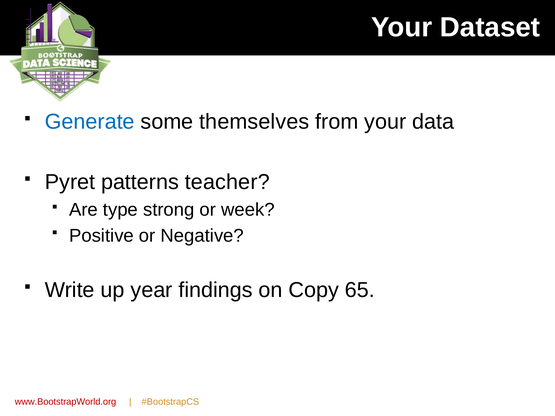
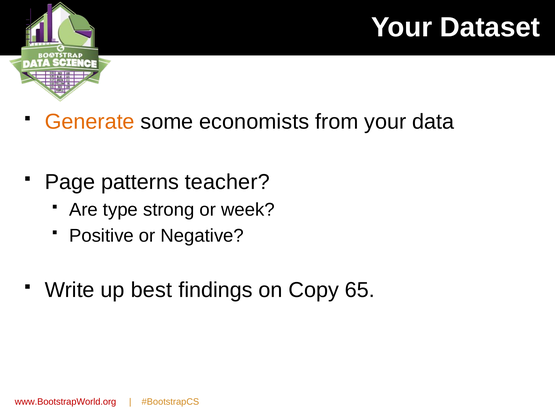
Generate colour: blue -> orange (90, 122)
themselves: themselves -> economists (254, 122)
Pyret: Pyret -> Page (70, 182)
year: year -> best (151, 290)
